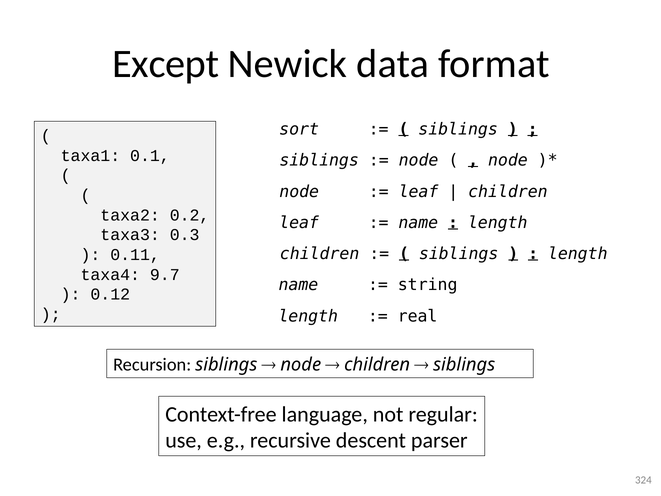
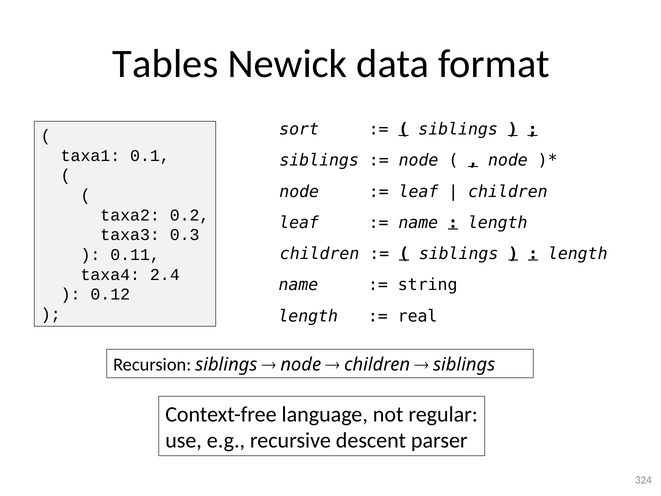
Except: Except -> Tables (165, 64)
9.7: 9.7 -> 2.4 (165, 275)
